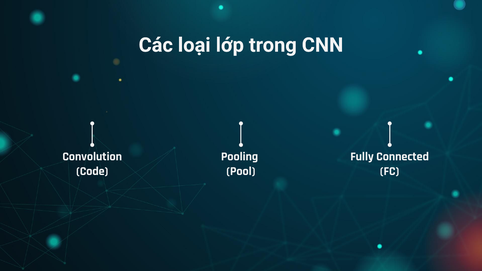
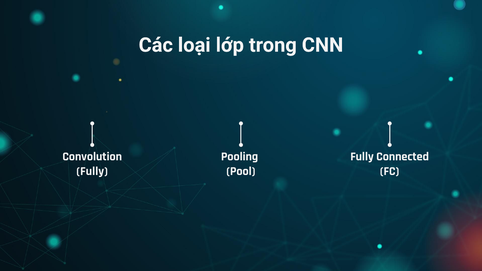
Code: Code -> Fully (92, 171)
